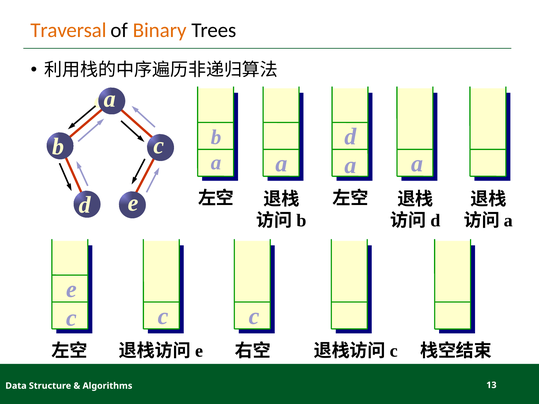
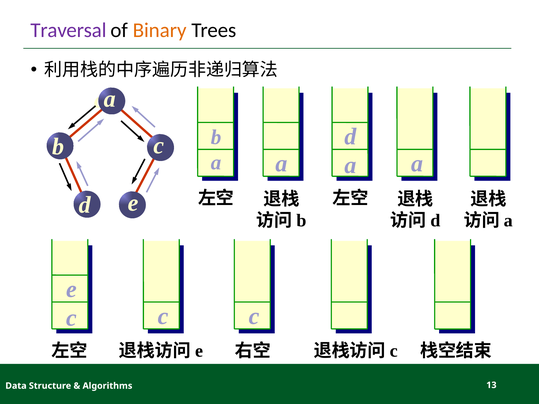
Traversal colour: orange -> purple (68, 30)
